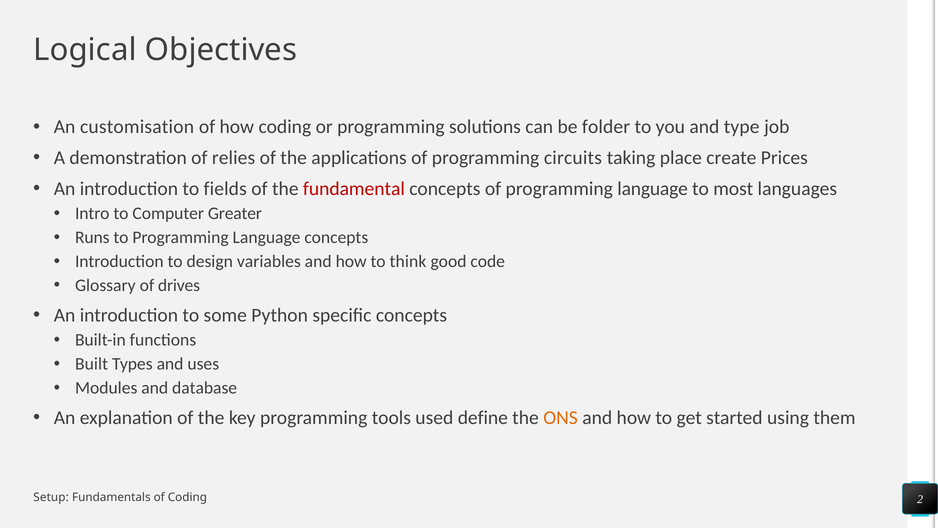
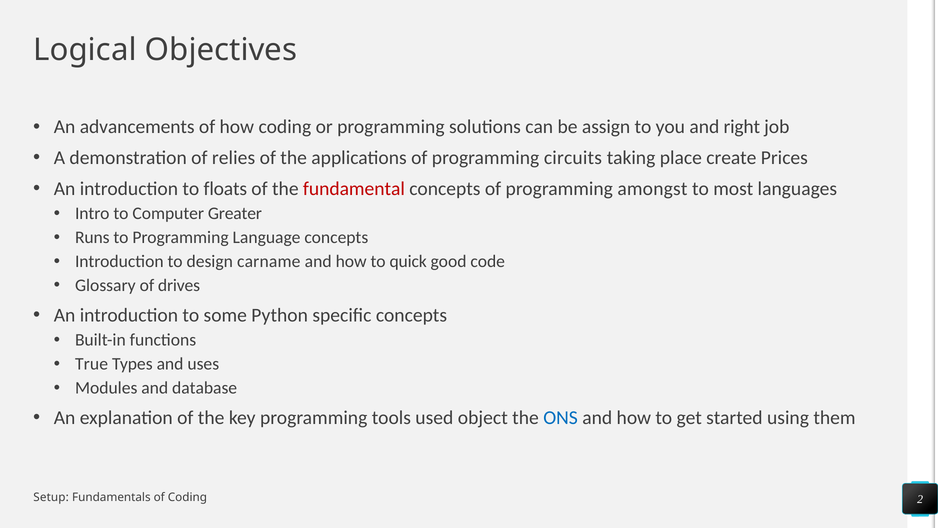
customisation: customisation -> advancements (137, 127)
folder: folder -> assign (606, 127)
type: type -> right (742, 127)
fields: fields -> floats (225, 189)
of programming language: language -> amongst (652, 189)
variables: variables -> carname (269, 261)
think: think -> quick (408, 261)
Built: Built -> True (92, 364)
define: define -> object (483, 417)
ONS colour: orange -> blue (561, 417)
